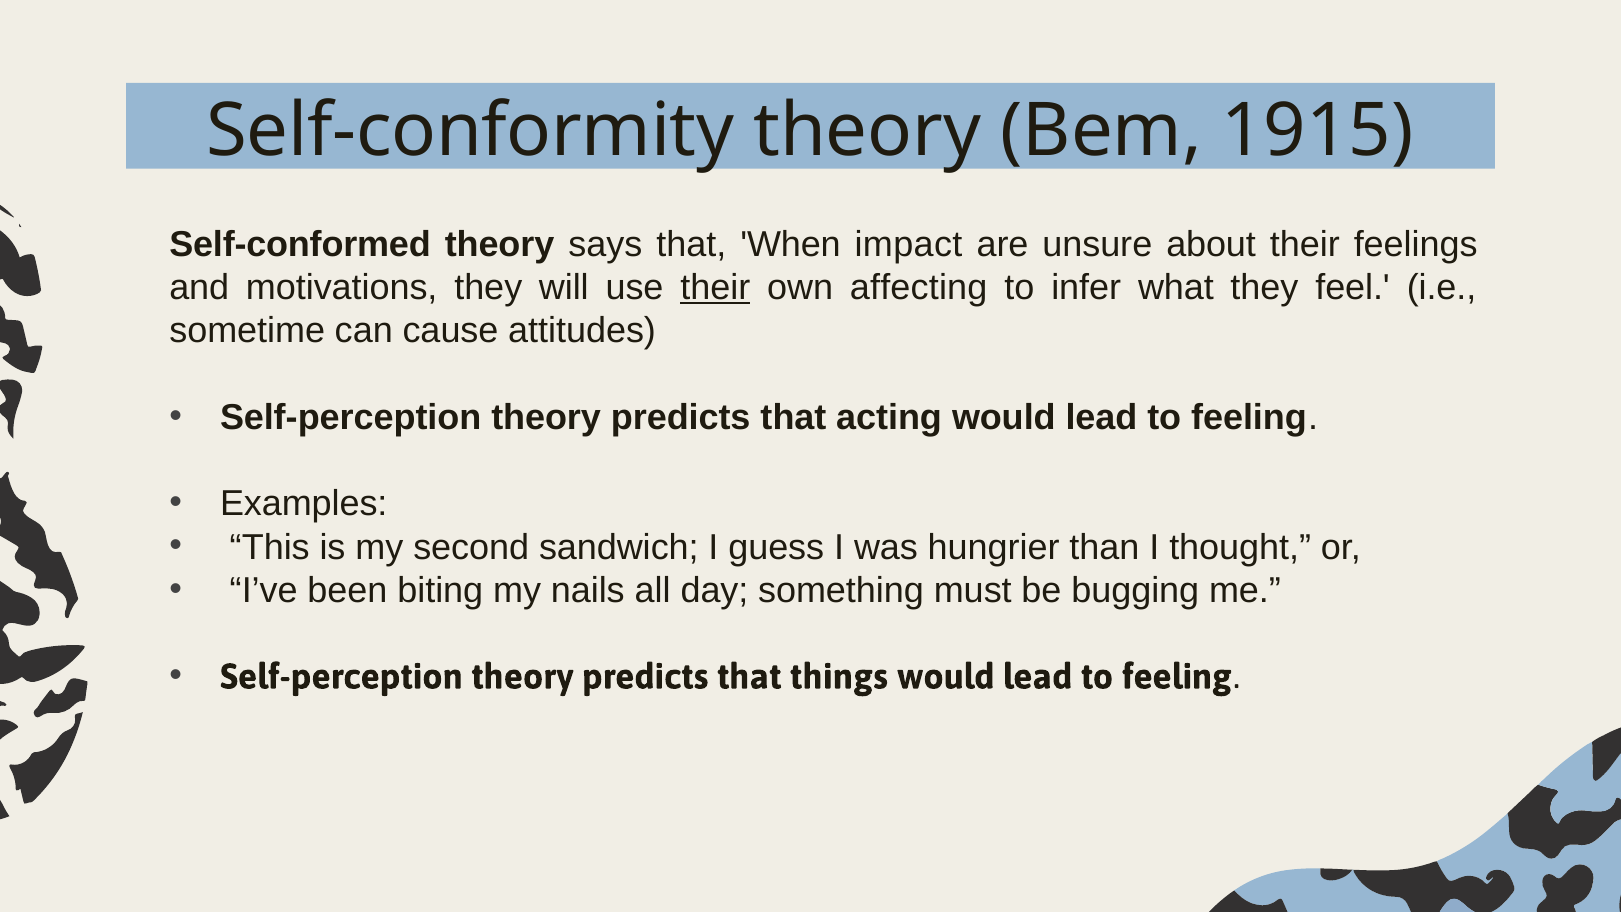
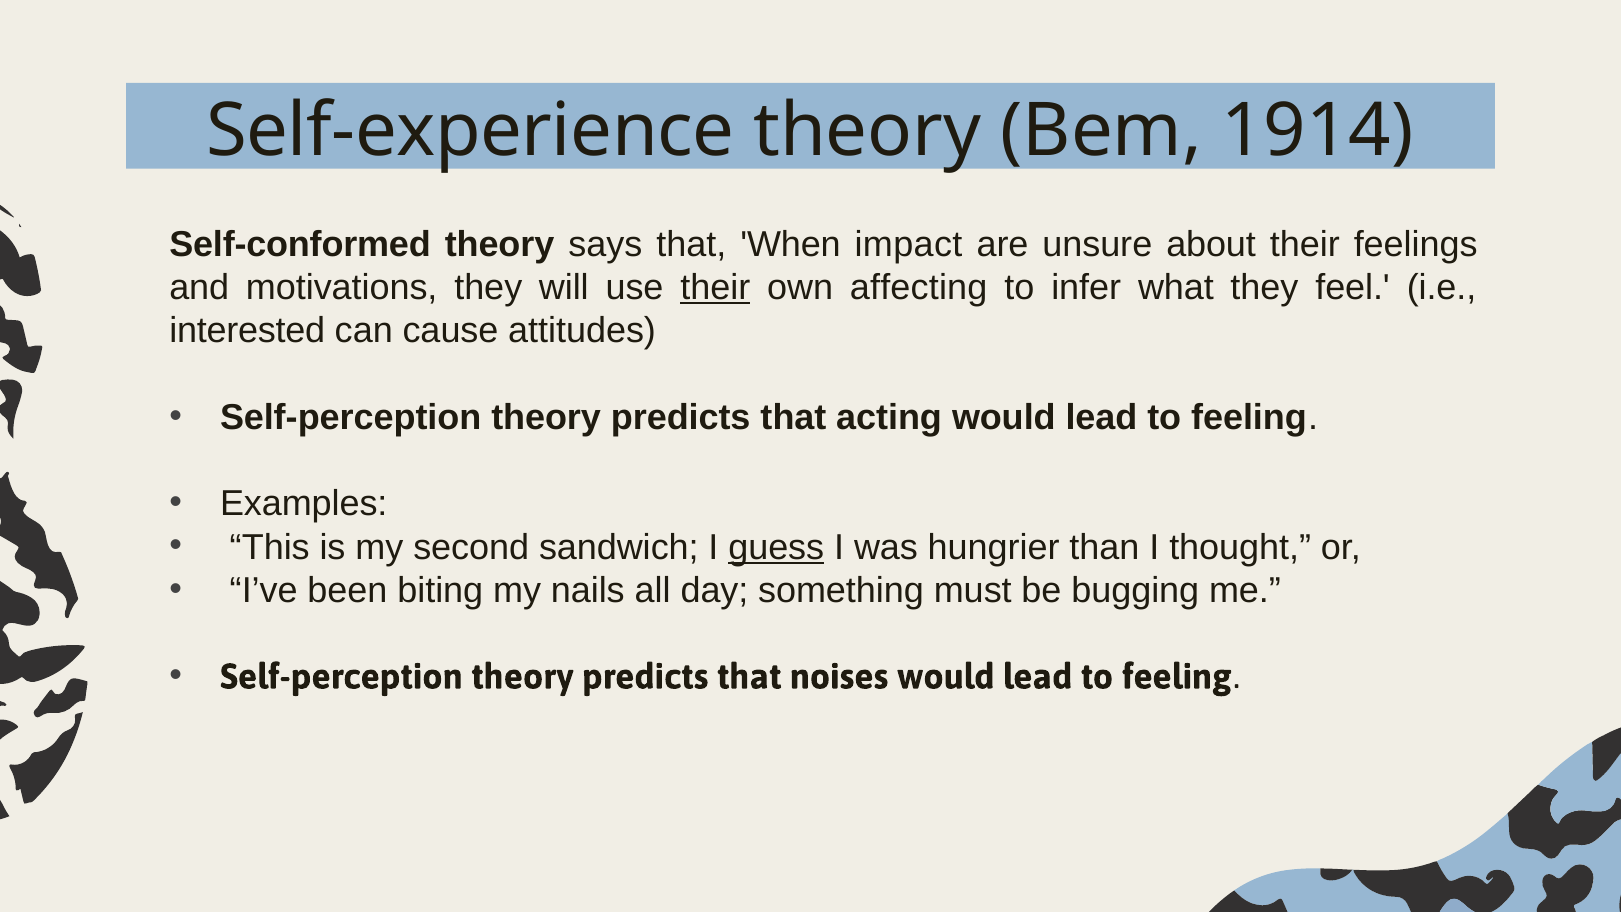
Self-conformity: Self-conformity -> Self-experience (470, 131)
1915: 1915 -> 1914 (1317, 131)
sometime: sometime -> interested (247, 331)
guess underline: none -> present (776, 547)
things: things -> noises (839, 677)
